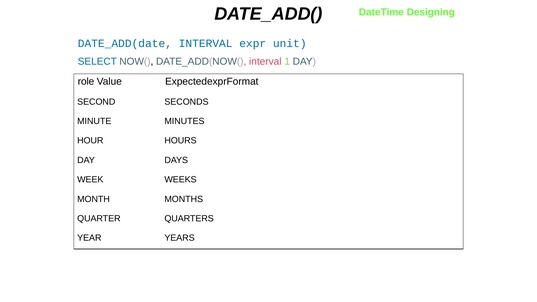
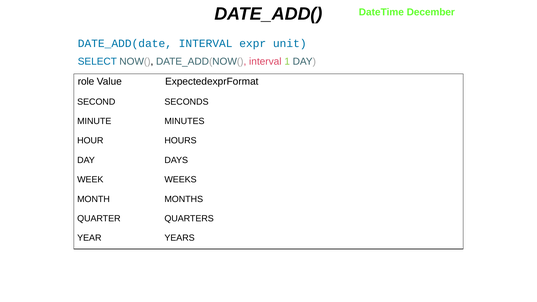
Designing: Designing -> December (431, 12)
